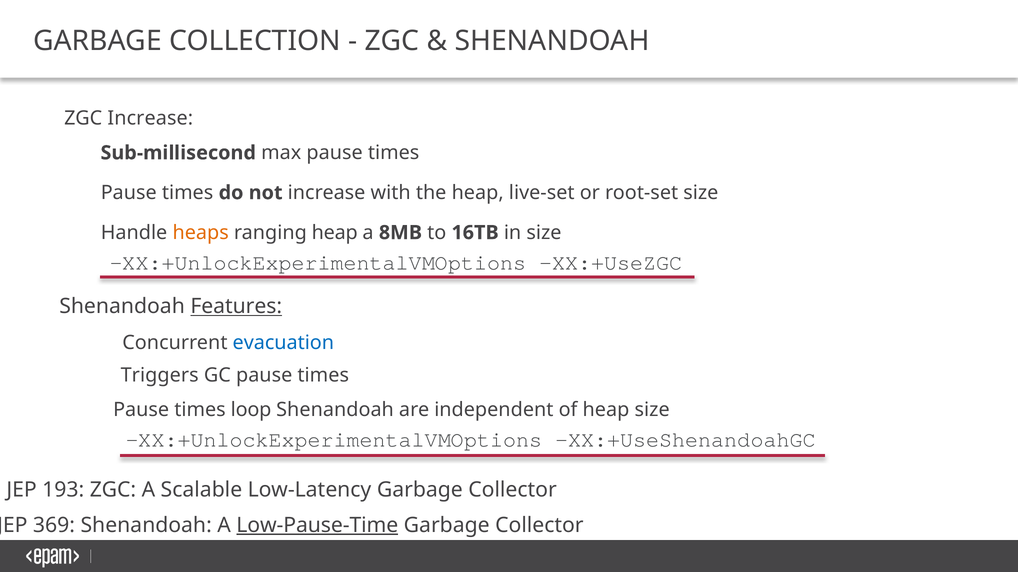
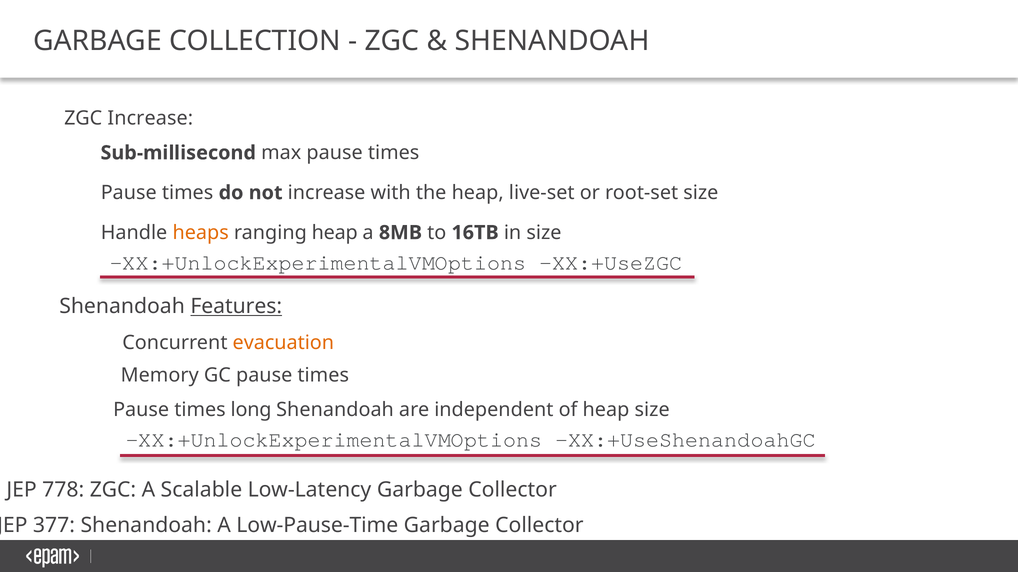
evacuation colour: blue -> orange (283, 343)
Triggers: Triggers -> Memory (160, 376)
loop: loop -> long (251, 410)
193: 193 -> 778 (63, 490)
369: 369 -> 377 (54, 526)
Low-Pause-Time underline: present -> none (317, 526)
